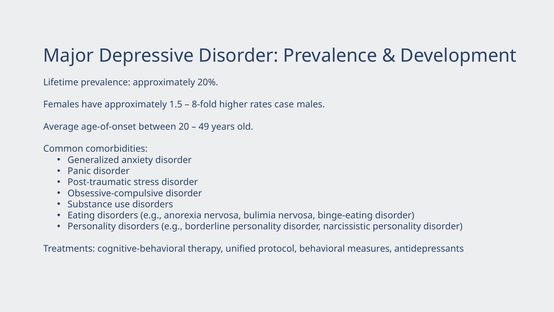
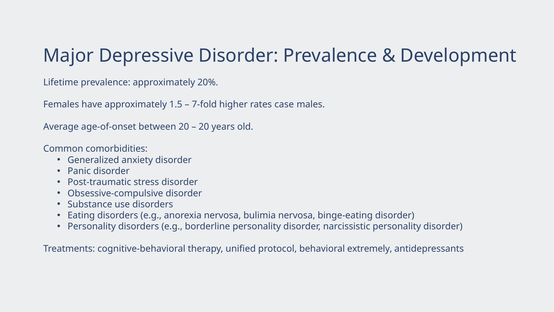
8-fold: 8-fold -> 7-fold (204, 104)
49: 49 -> 20 (204, 127)
measures: measures -> extremely (370, 248)
